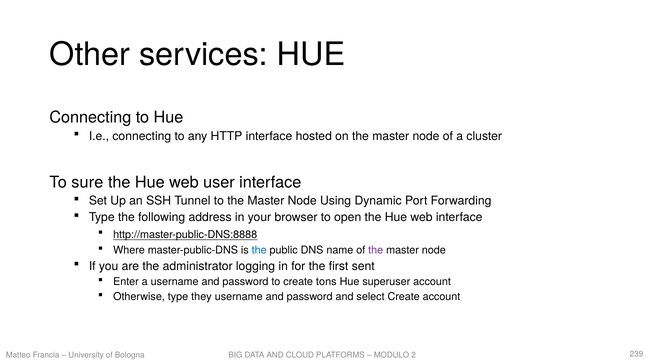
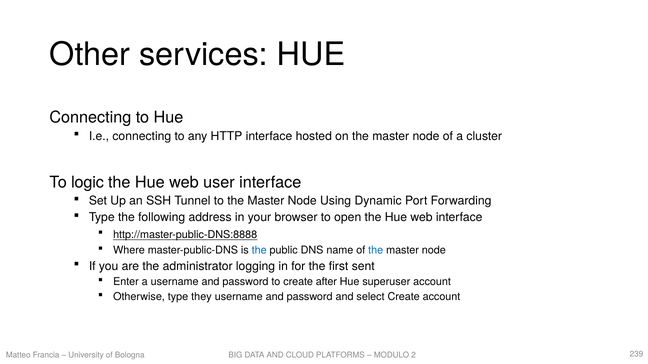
sure: sure -> logic (88, 182)
the colour: purple -> blue (376, 251)
tons: tons -> after (326, 282)
